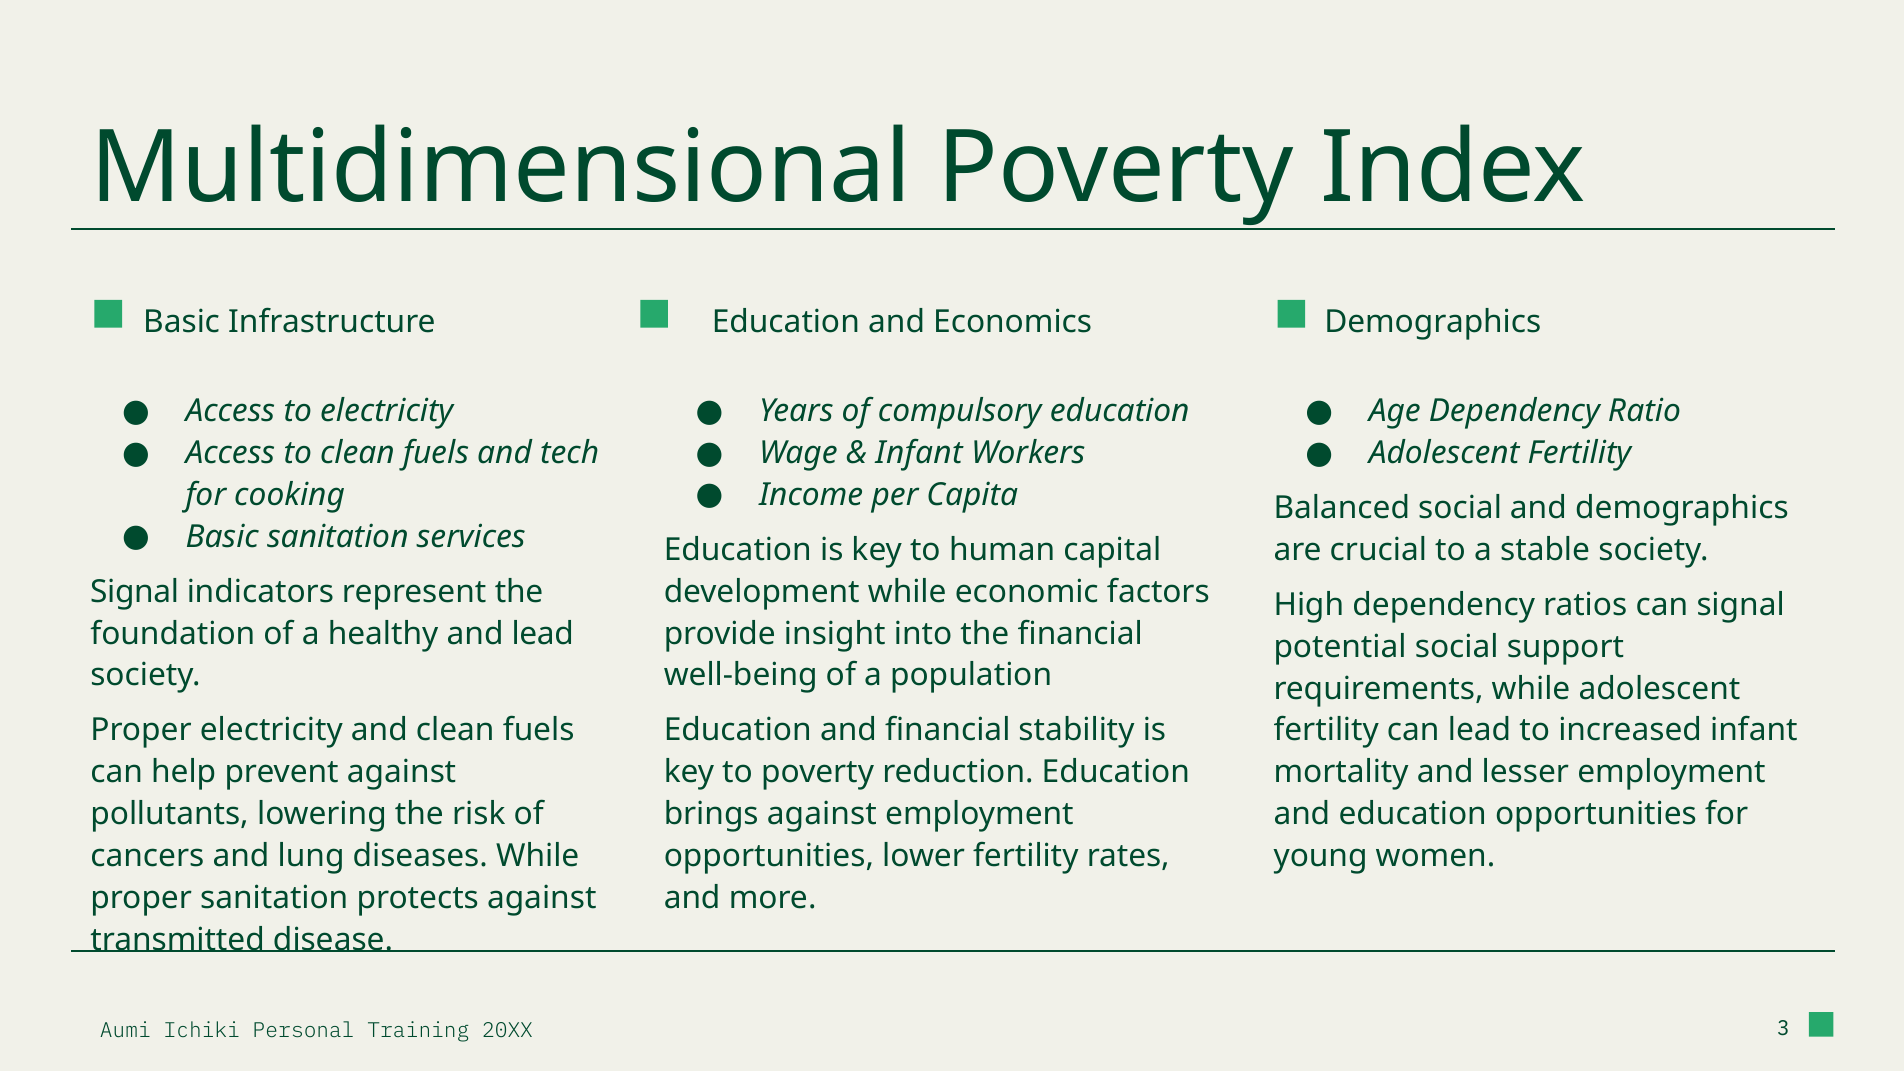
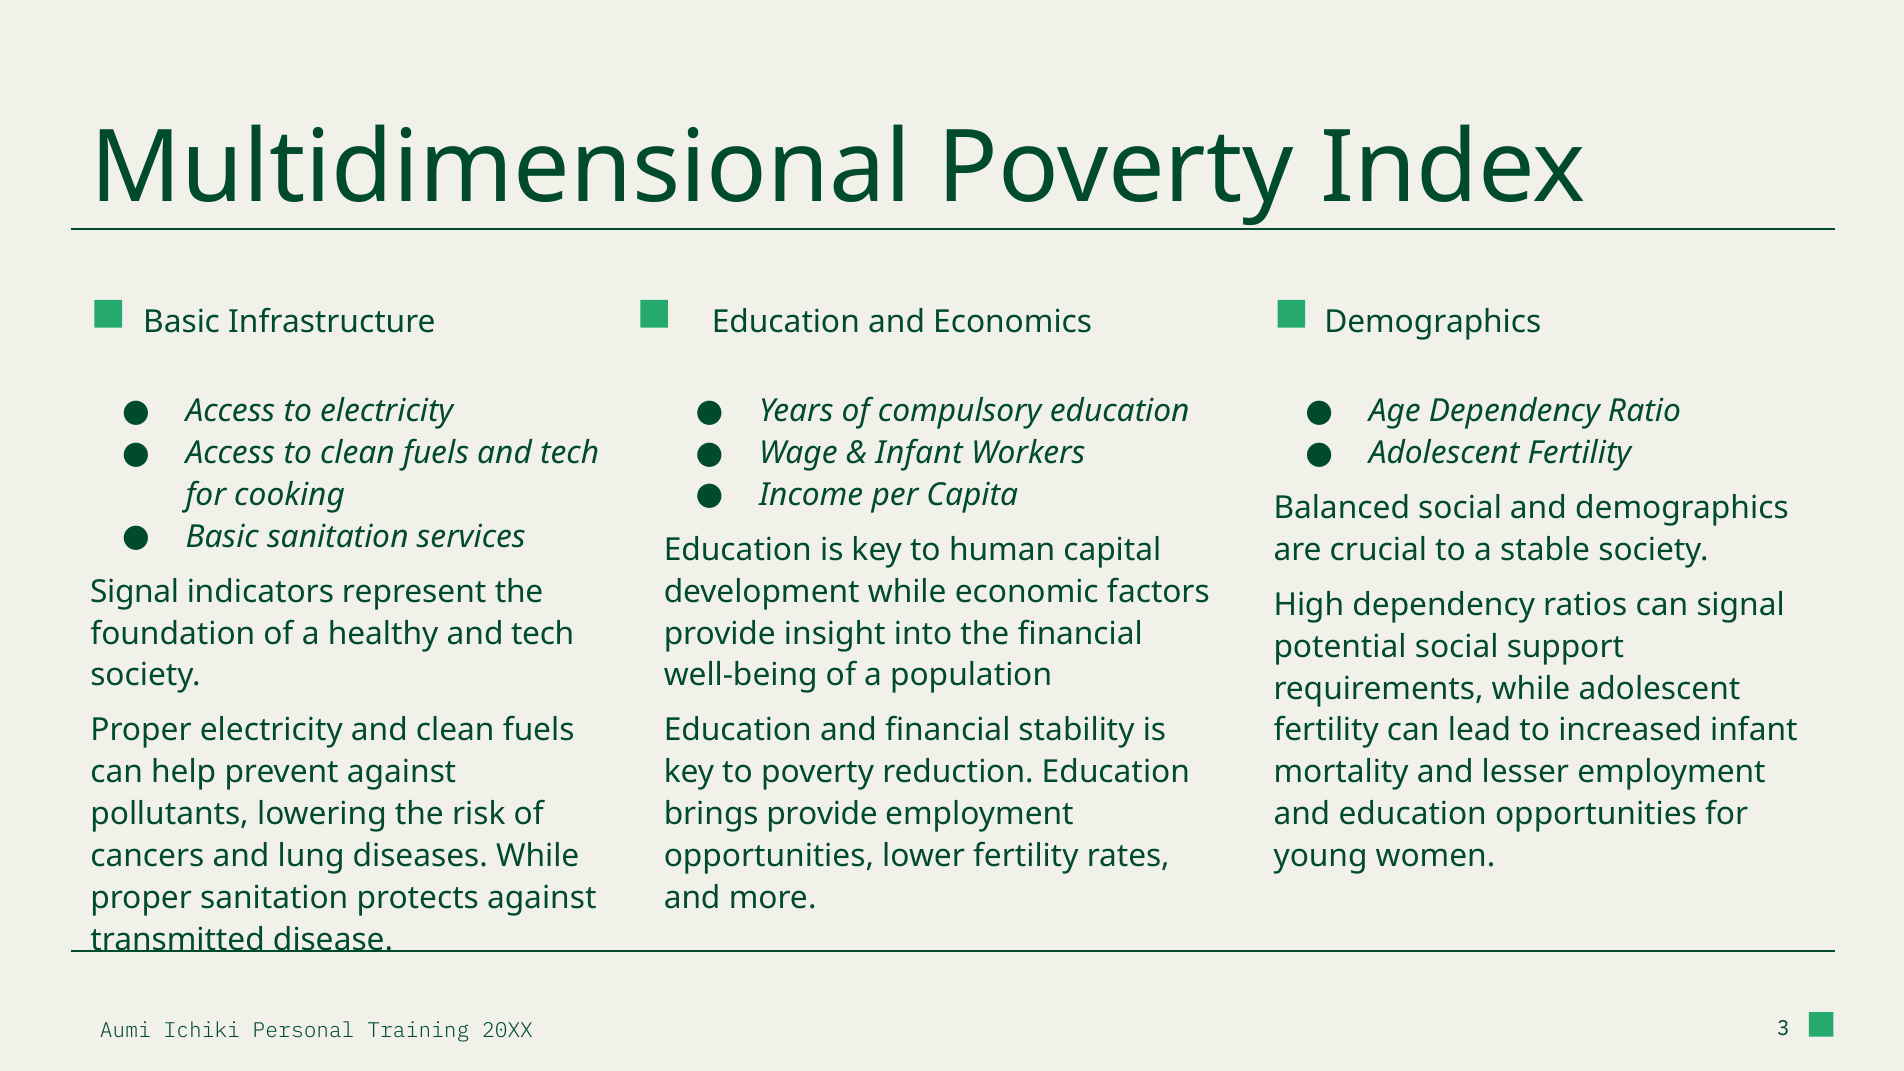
healthy and lead: lead -> tech (543, 634)
brings against: against -> provide (822, 814)
